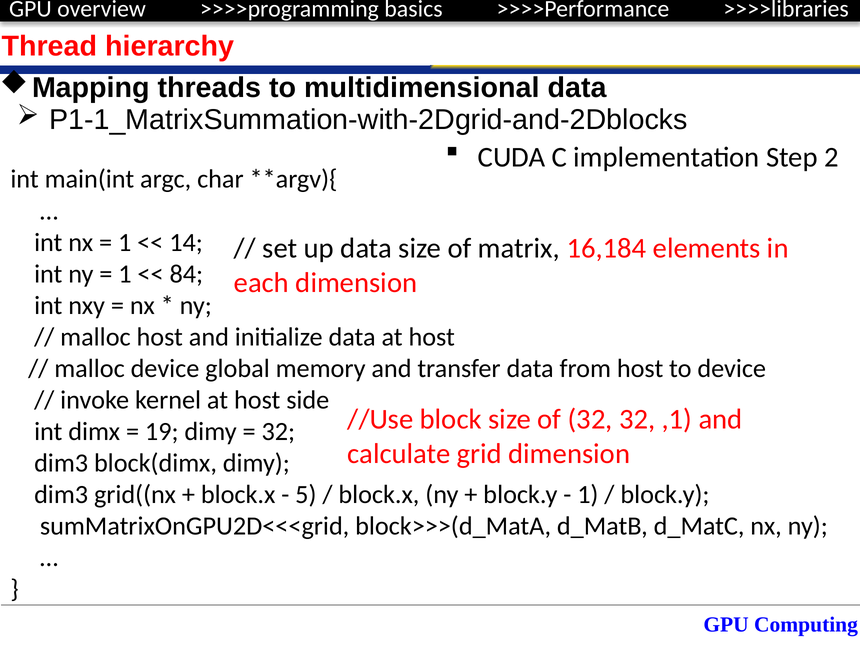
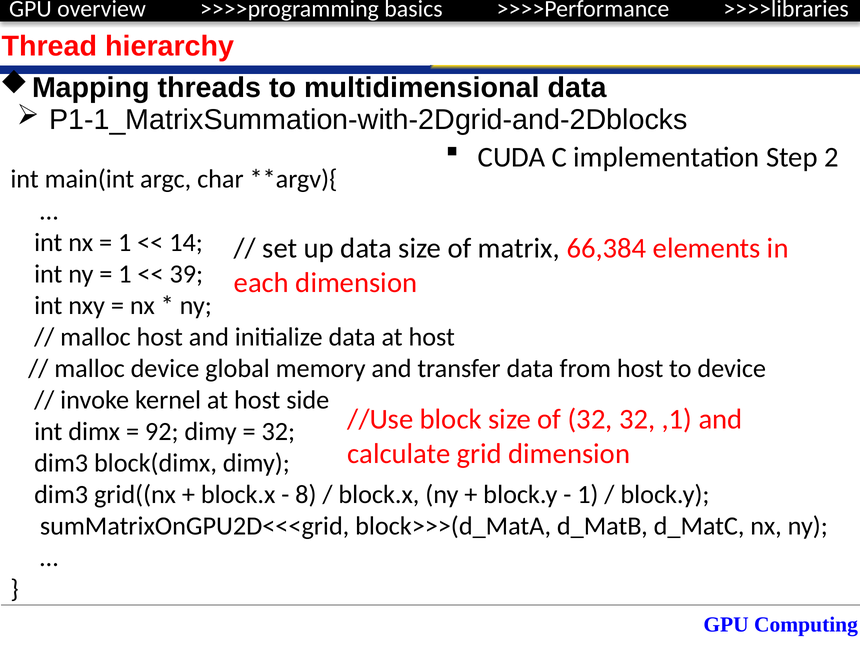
16,184: 16,184 -> 66,384 (606, 248)
84: 84 -> 39 (186, 274)
19: 19 -> 92 (162, 431)
5: 5 -> 8 (306, 495)
